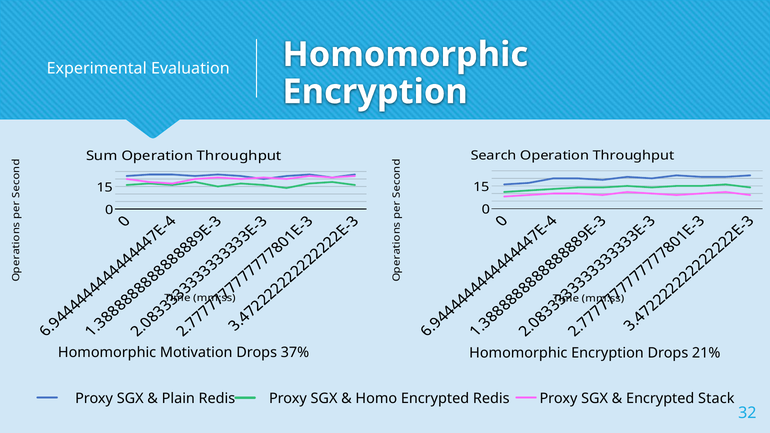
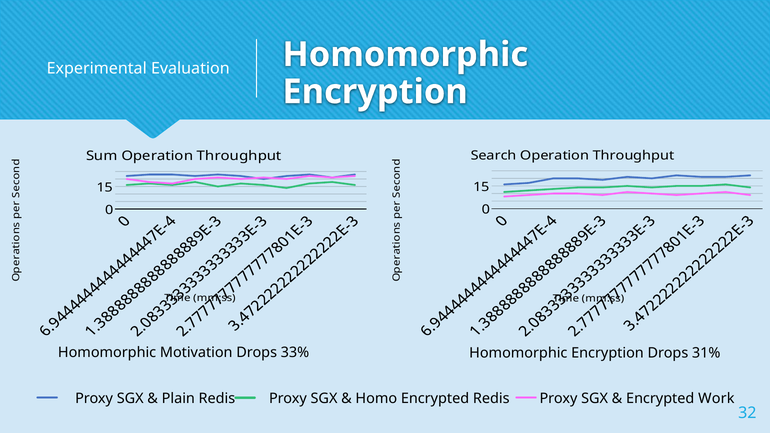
37%: 37% -> 33% (295, 353)
21%: 21% -> 31% (706, 353)
Stack: Stack -> Work (716, 398)
